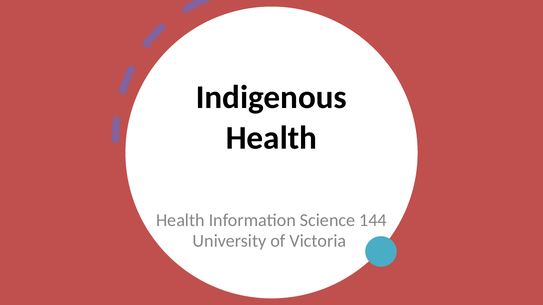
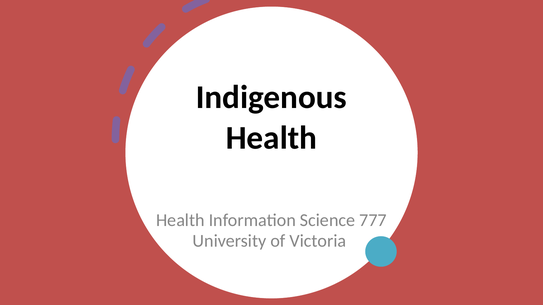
144: 144 -> 777 (373, 221)
